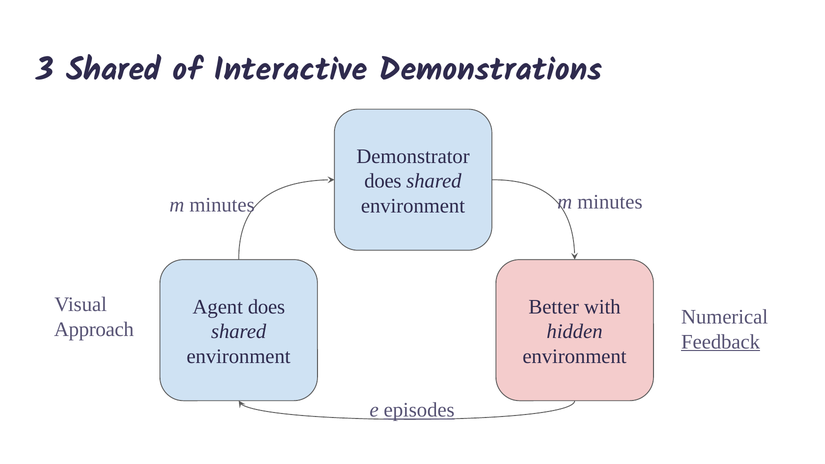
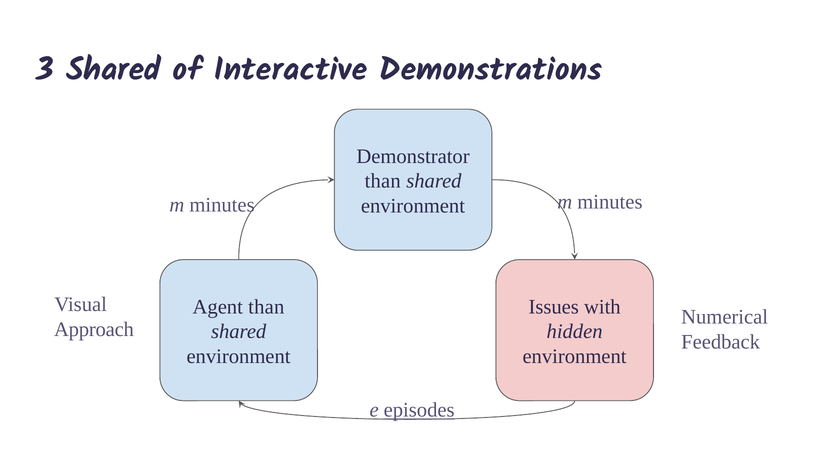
does: does -> than (383, 181)
Agent does: does -> than (266, 307)
Better: Better -> Issues (554, 307)
Feedback underline: present -> none (721, 342)
